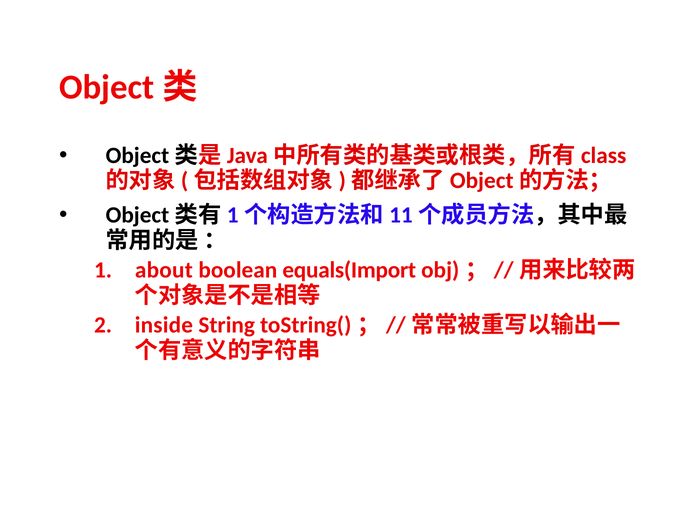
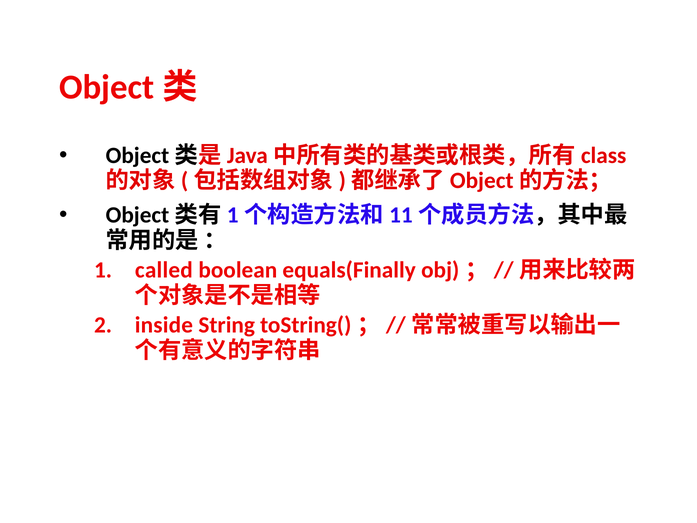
about: about -> called (164, 270)
equals(Import: equals(Import -> equals(Finally (349, 270)
